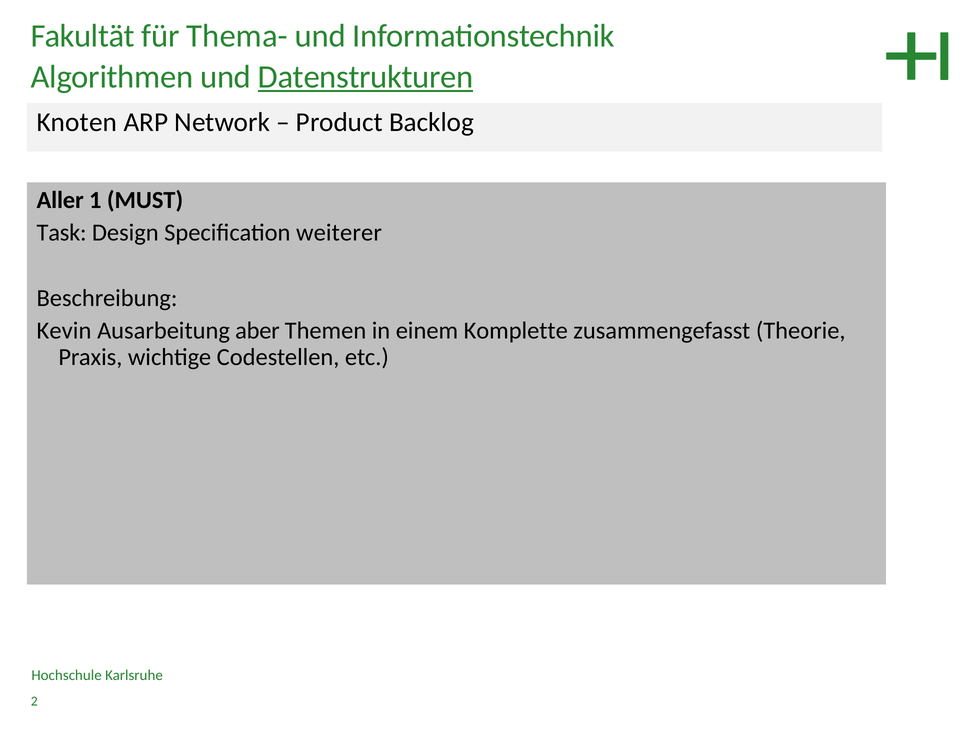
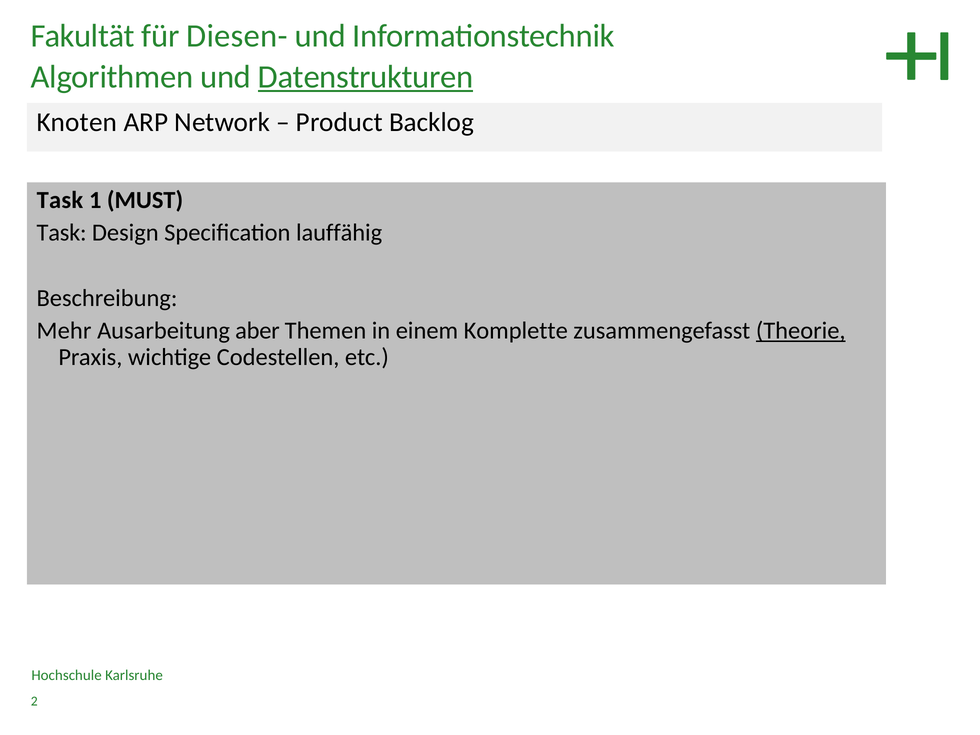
Thema-: Thema- -> Diesen- (237, 36)
Aller: Aller -> Task (60, 200)
weiterer: weiterer -> lauffähig (339, 233)
Kevin: Kevin -> Mehr (64, 331)
Theorie underline: none -> present (801, 331)
